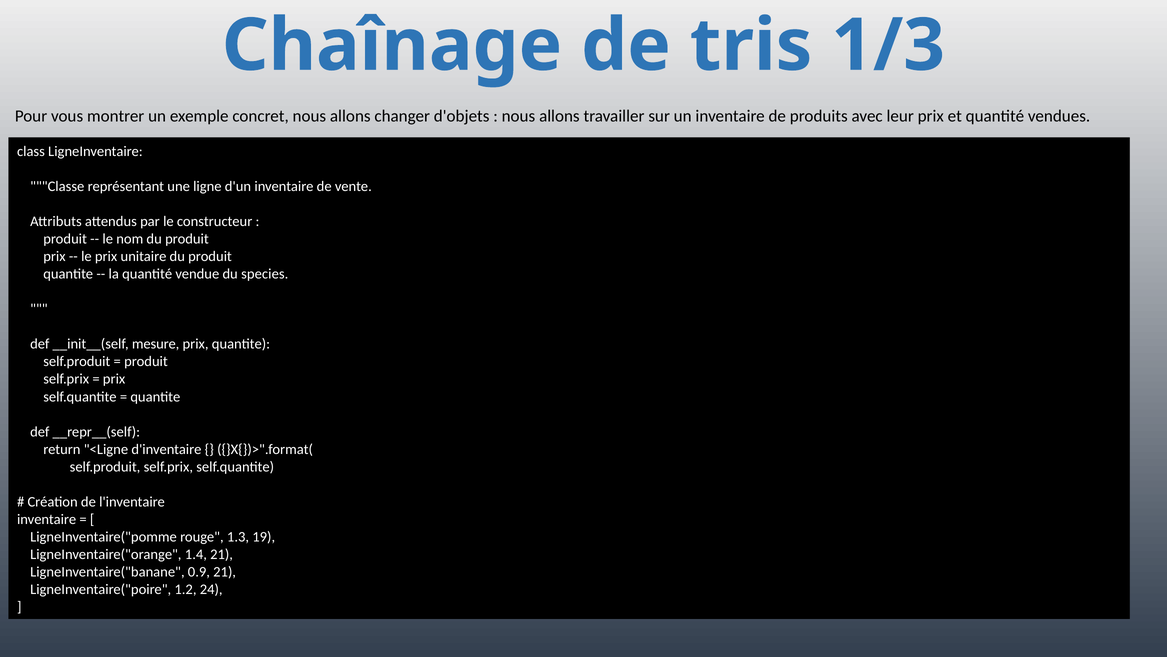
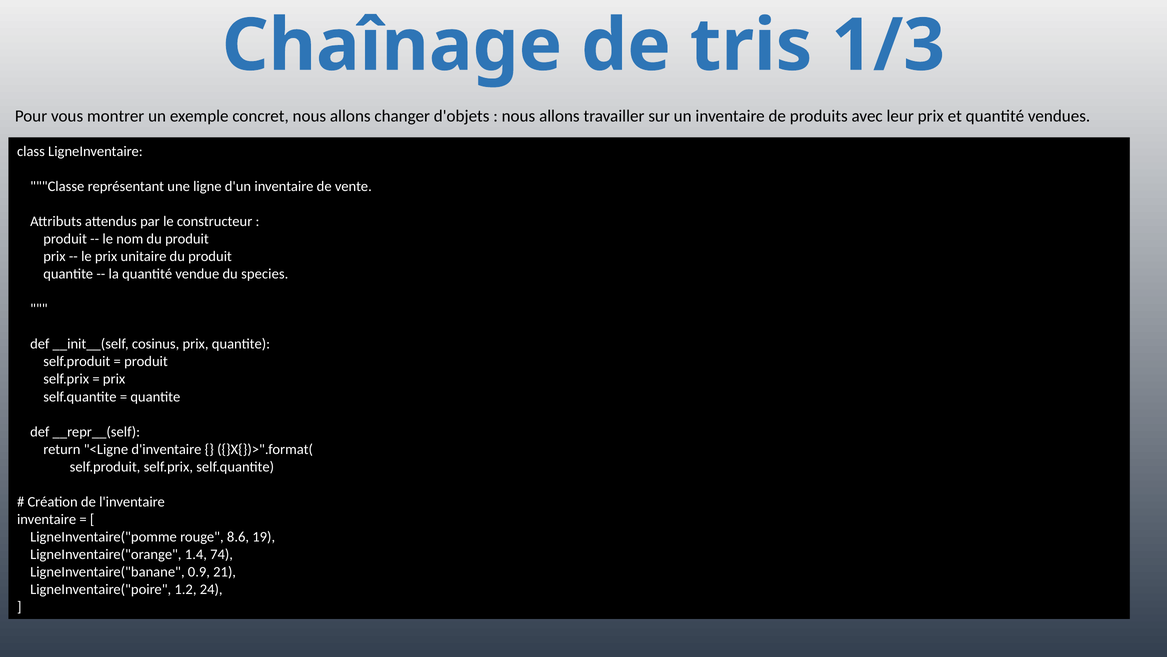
mesure: mesure -> cosinus (156, 344)
1.3: 1.3 -> 8.6 (238, 536)
1.4 21: 21 -> 74 (222, 554)
